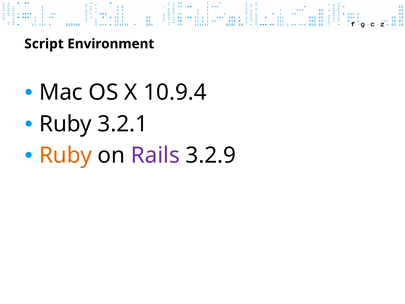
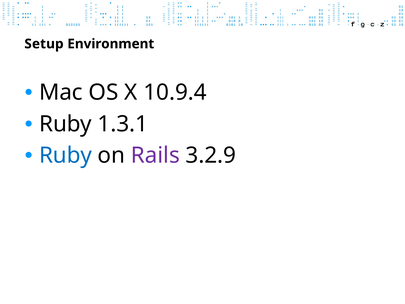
Script: Script -> Setup (44, 44)
3.2.1: 3.2.1 -> 1.3.1 (123, 124)
Ruby colour: orange -> blue (65, 155)
